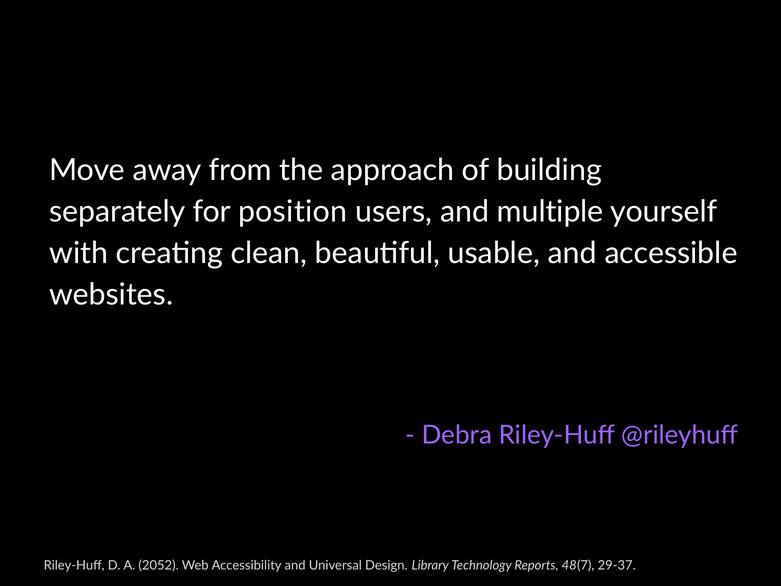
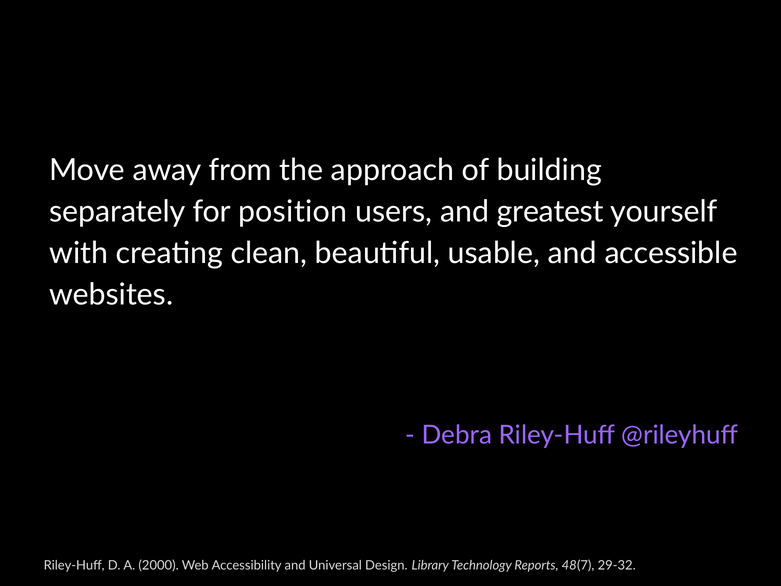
multiple: multiple -> greatest (550, 212)
2052: 2052 -> 2000 (159, 565)
29-37: 29-37 -> 29-32 (617, 565)
